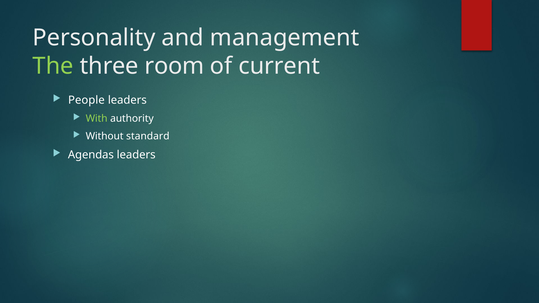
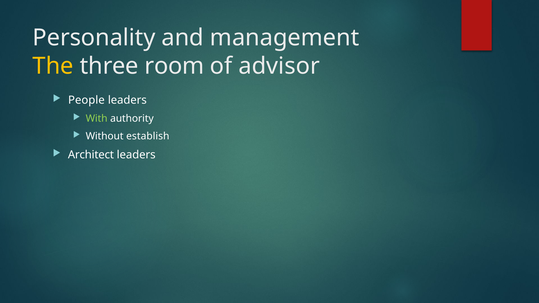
The colour: light green -> yellow (53, 66)
current: current -> advisor (279, 66)
standard: standard -> establish (148, 136)
Agendas: Agendas -> Architect (91, 155)
